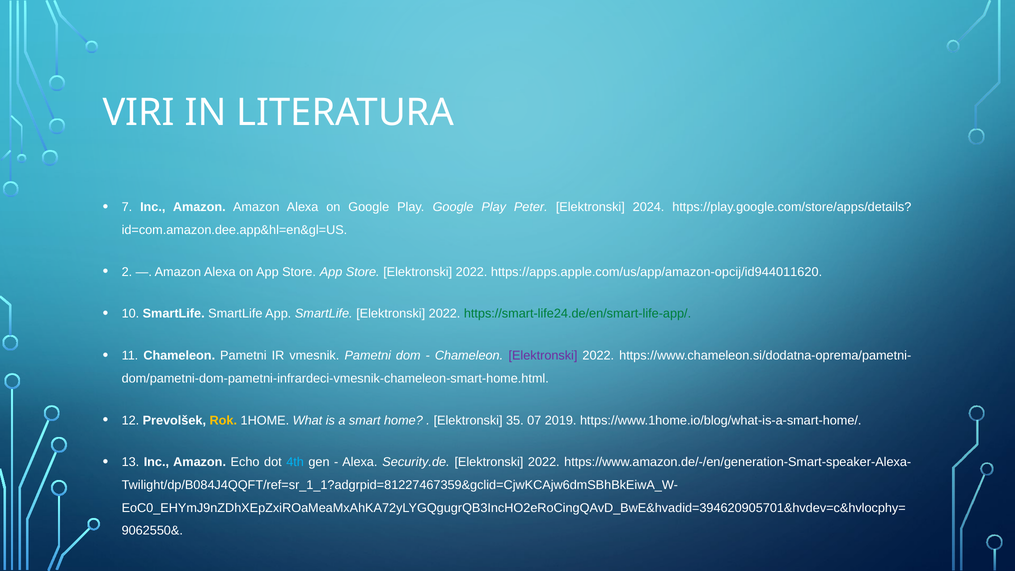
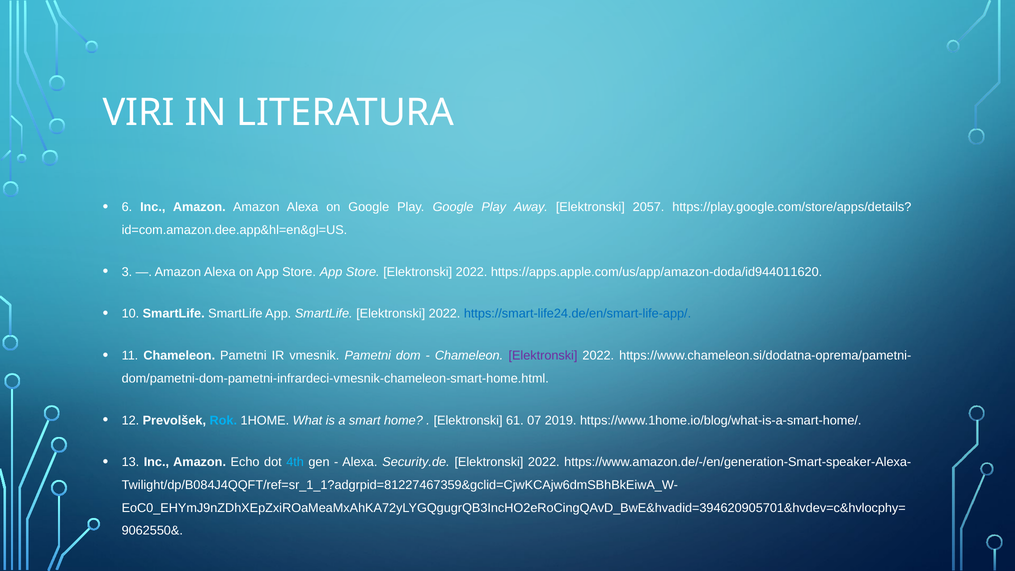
7: 7 -> 6 (127, 207)
Peter: Peter -> Away (531, 207)
2024: 2024 -> 2057 (649, 207)
2: 2 -> 3 (127, 272)
https://apps.apple.com/us/app/amazon-opcij/id944011620: https://apps.apple.com/us/app/amazon-opcij/id944011620 -> https://apps.apple.com/us/app/amazon-doda/id944011620 (657, 272)
https://smart-life24.de/en/smart-life-app/ colour: green -> blue (578, 314)
Rok colour: yellow -> light blue (223, 420)
35: 35 -> 61 (515, 420)
